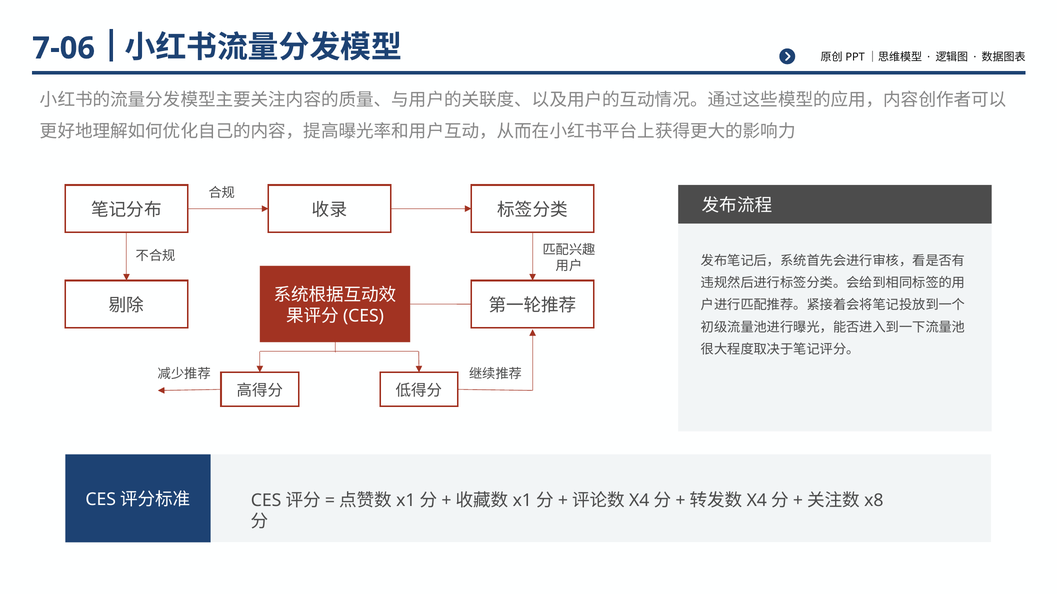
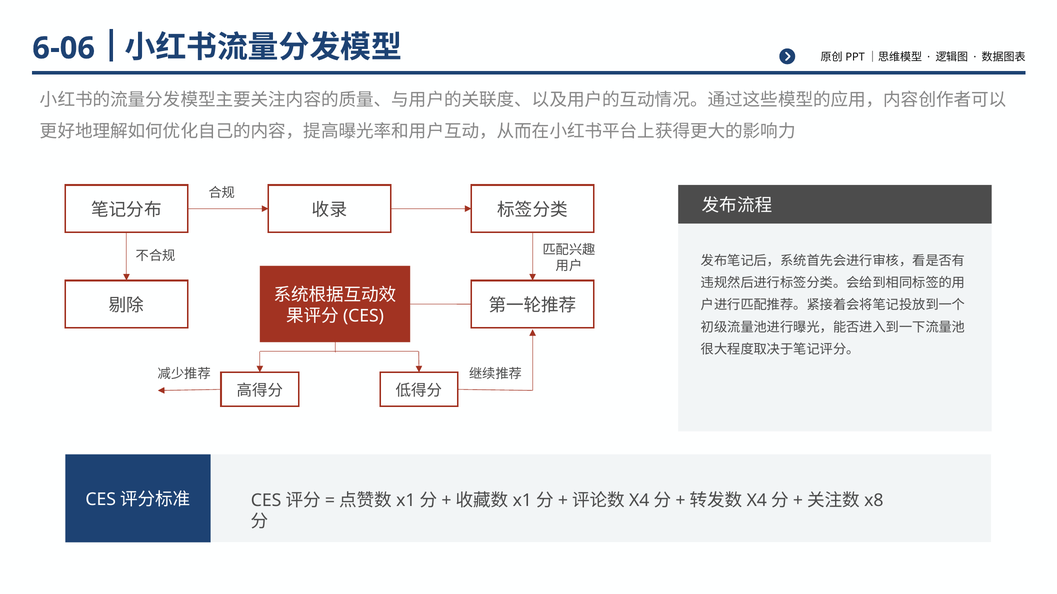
7-06: 7-06 -> 6-06 (64, 48)
